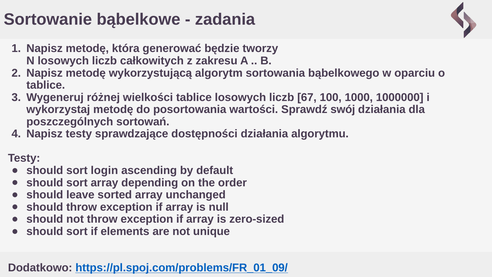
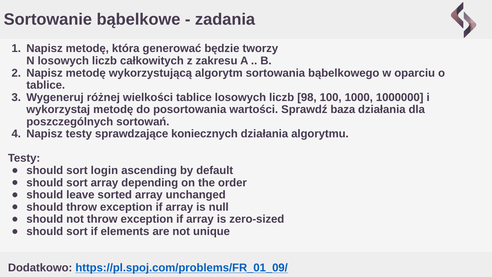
67: 67 -> 98 (307, 97)
swój: swój -> baza (343, 109)
dostępności: dostępności -> koniecznych (204, 134)
